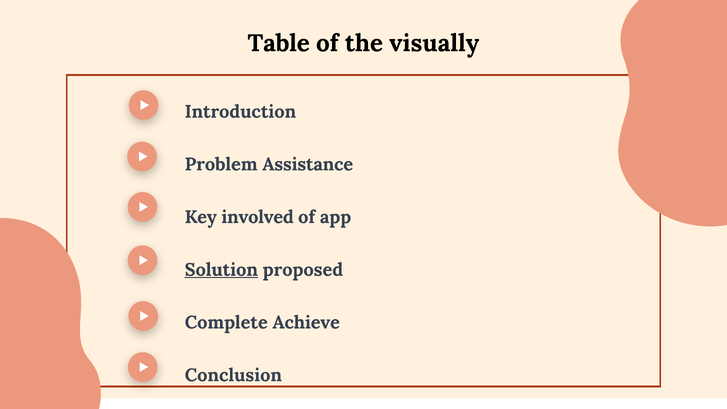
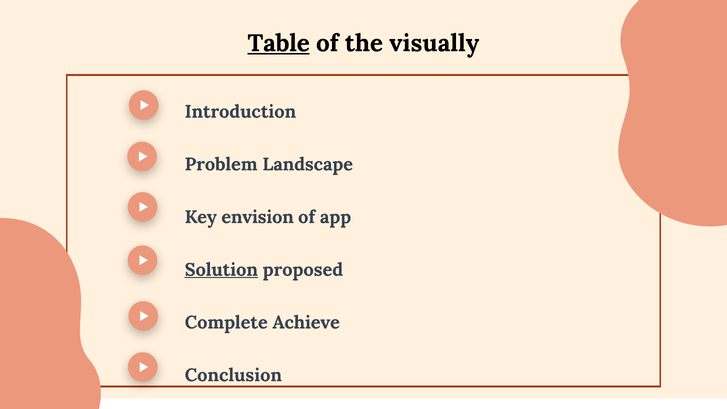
Table underline: none -> present (279, 43)
Assistance: Assistance -> Landscape (308, 164)
involved: involved -> envision (258, 217)
